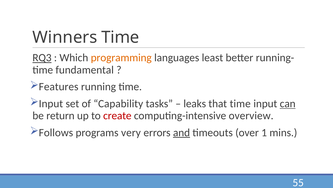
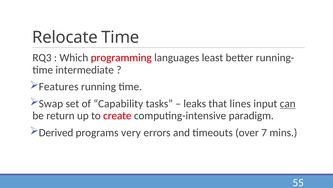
Winners: Winners -> Relocate (65, 37)
RQ3 underline: present -> none (42, 58)
programming colour: orange -> red (121, 58)
fundamental: fundamental -> intermediate (85, 70)
Input: Input -> Swap (51, 103)
that time: time -> lines (240, 103)
overview: overview -> paradigm (251, 115)
Follows: Follows -> Derived (56, 132)
and underline: present -> none (182, 132)
1: 1 -> 7 (264, 132)
